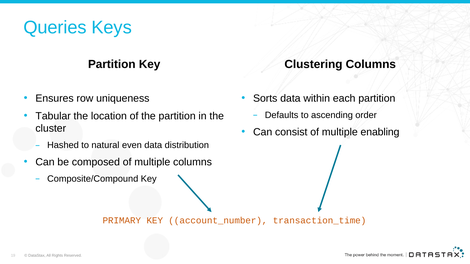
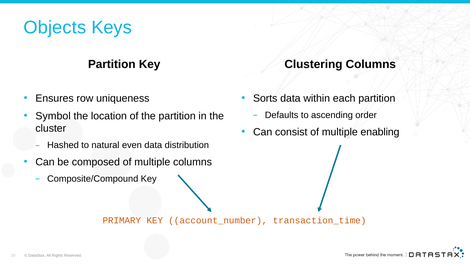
Queries: Queries -> Objects (55, 27)
Tabular: Tabular -> Symbol (53, 116)
